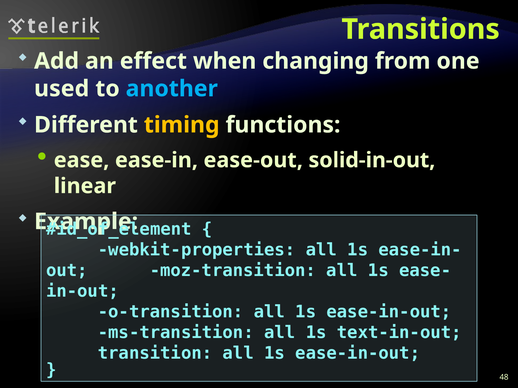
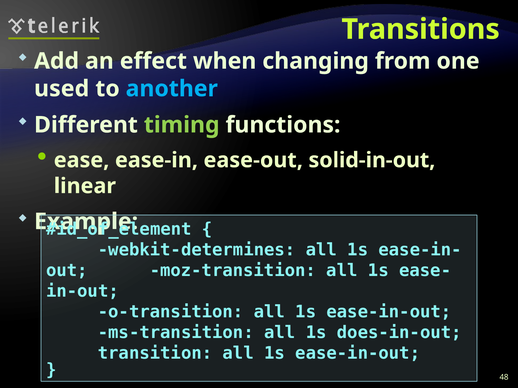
timing colour: yellow -> light green (182, 125)
webkit-properties: webkit-properties -> webkit-determines (197, 250)
text-in-out: text-in-out -> does-in-out (399, 333)
